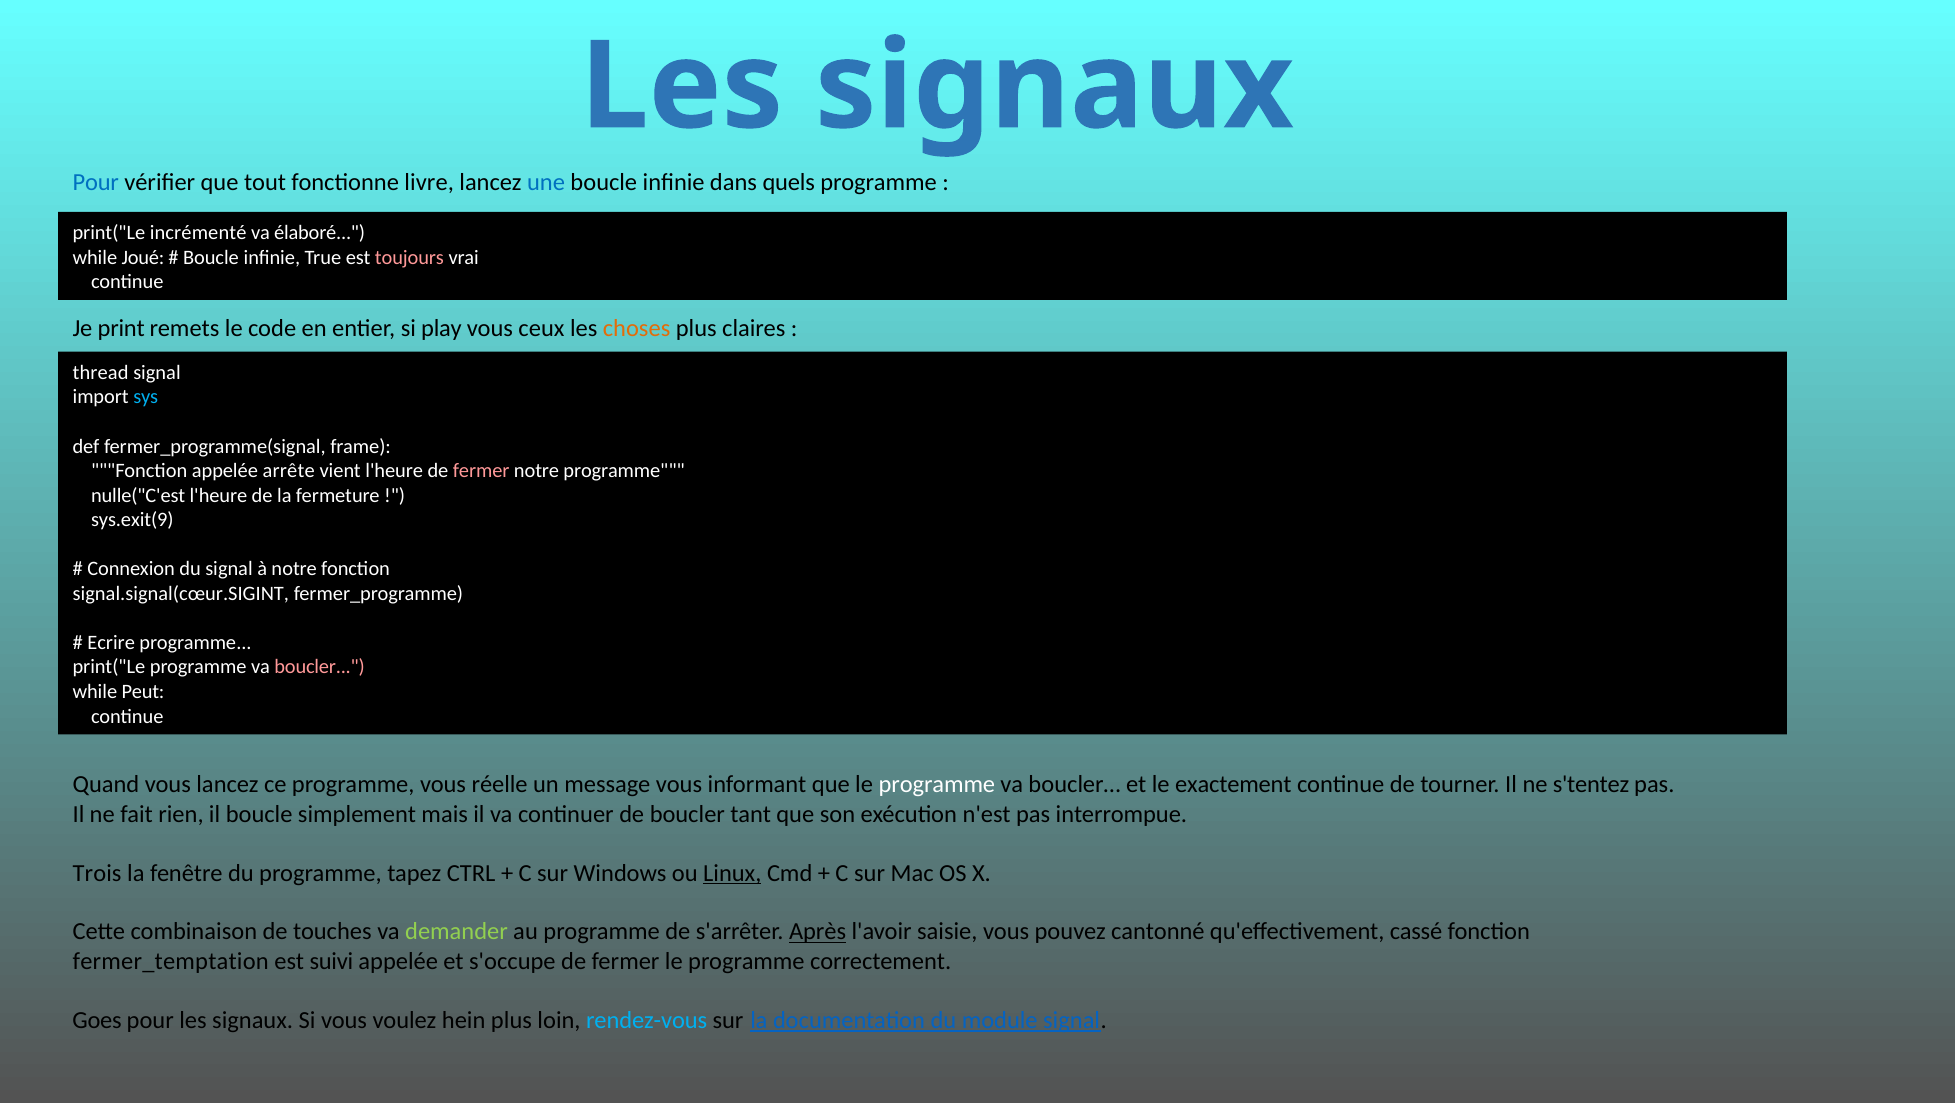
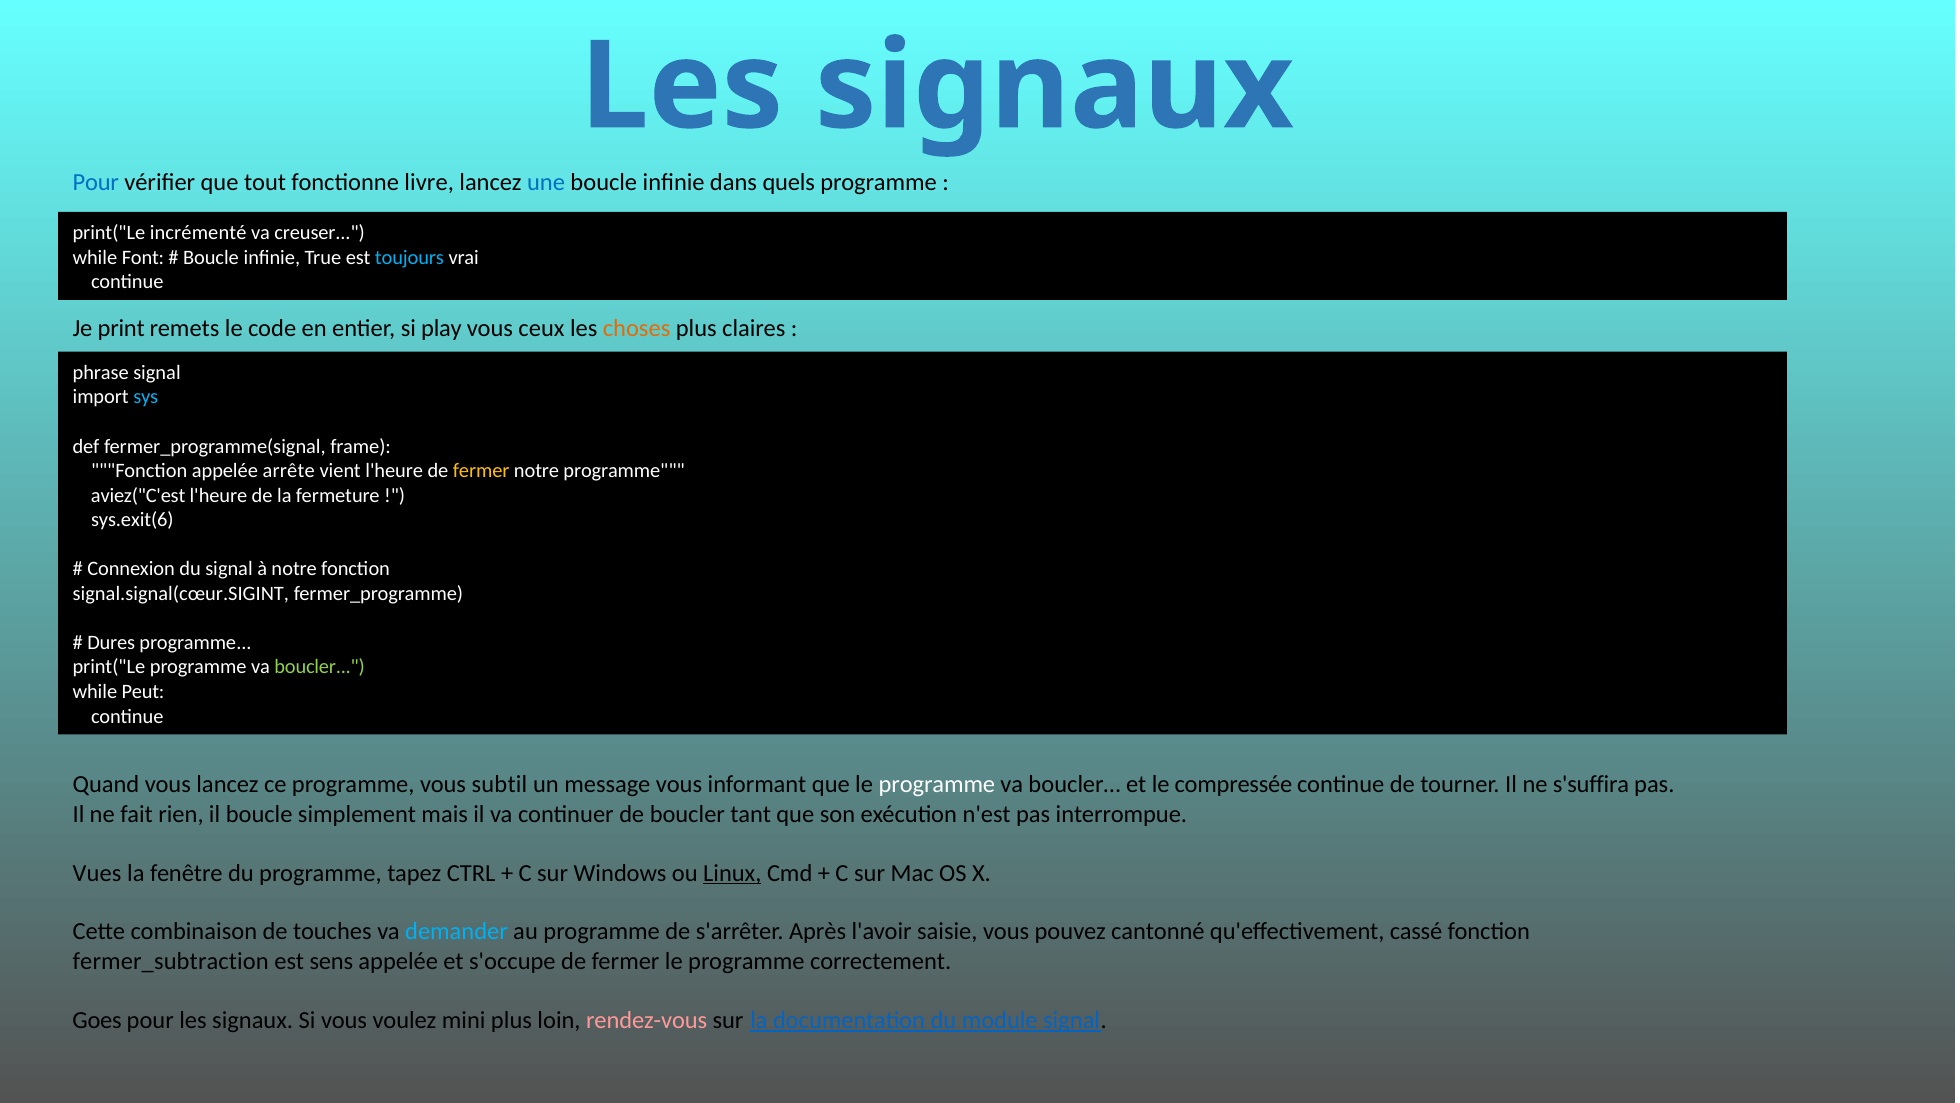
élaboré: élaboré -> creuser (320, 233)
Joué: Joué -> Font (143, 257)
toujours colour: pink -> light blue (409, 257)
thread: thread -> phrase (101, 372)
fermer colour: pink -> yellow (481, 471)
nulle("C'est: nulle("C'est -> aviez("C'est (138, 495)
sys.exit(9: sys.exit(9 -> sys.exit(6 (132, 520)
Ecrire: Ecrire -> Dures (111, 642)
boucler colour: pink -> light green (320, 667)
réelle: réelle -> subtil (499, 784)
exactement: exactement -> compressée (1233, 784)
s'tentez: s'tentez -> s'suffira (1591, 784)
Trois: Trois -> Vues (97, 873)
demander colour: light green -> light blue (456, 931)
Après underline: present -> none (818, 931)
fermer_temptation: fermer_temptation -> fermer_subtraction (171, 961)
suivi: suivi -> sens (331, 961)
hein: hein -> mini (464, 1020)
rendez-vous colour: light blue -> pink (647, 1020)
